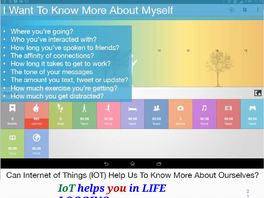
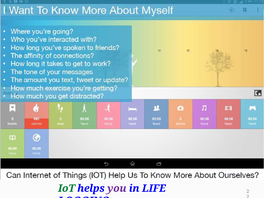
you colour: red -> purple (117, 188)
